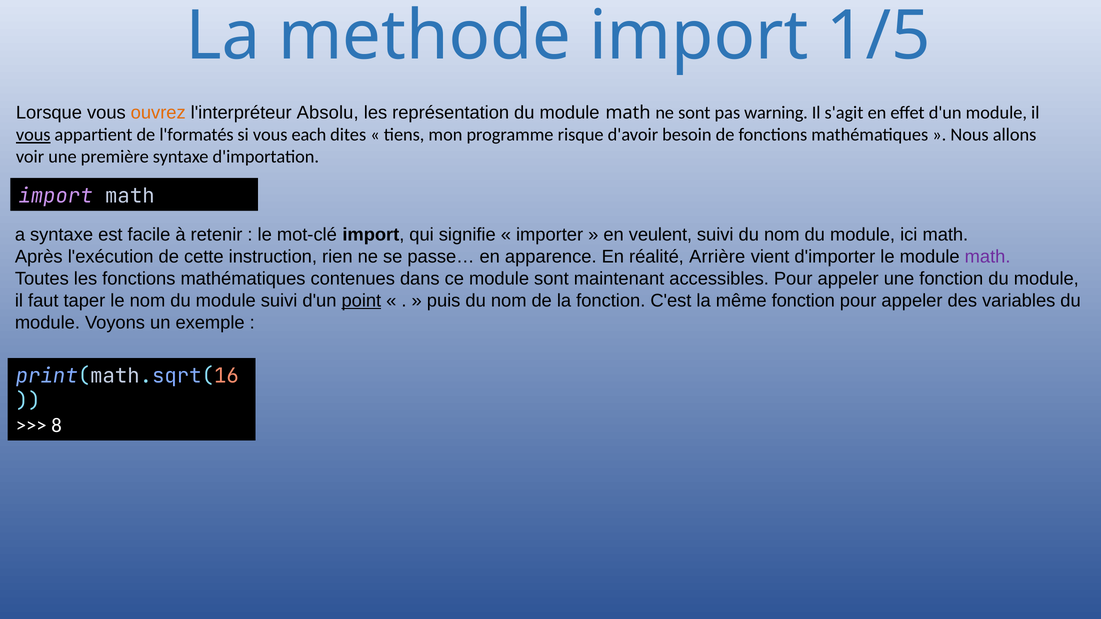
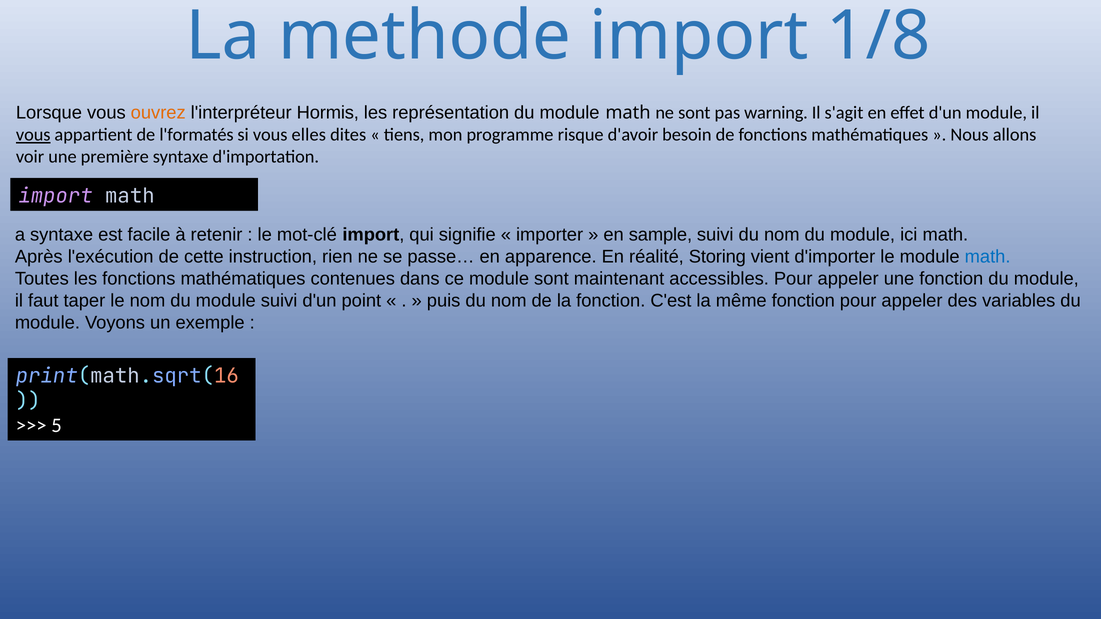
1/5: 1/5 -> 1/8 (878, 36)
Absolu: Absolu -> Hormis (328, 113)
each: each -> elles (309, 135)
veulent: veulent -> sample (660, 235)
Arrière: Arrière -> Storing (717, 257)
math colour: purple -> blue (988, 257)
point underline: present -> none (361, 301)
8: 8 -> 5 (57, 426)
